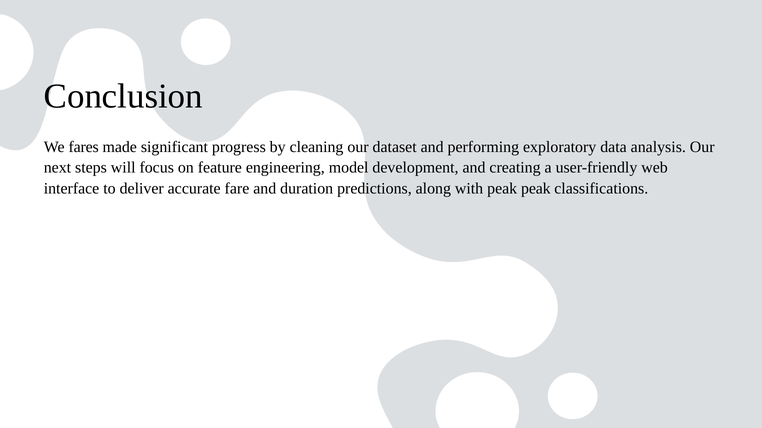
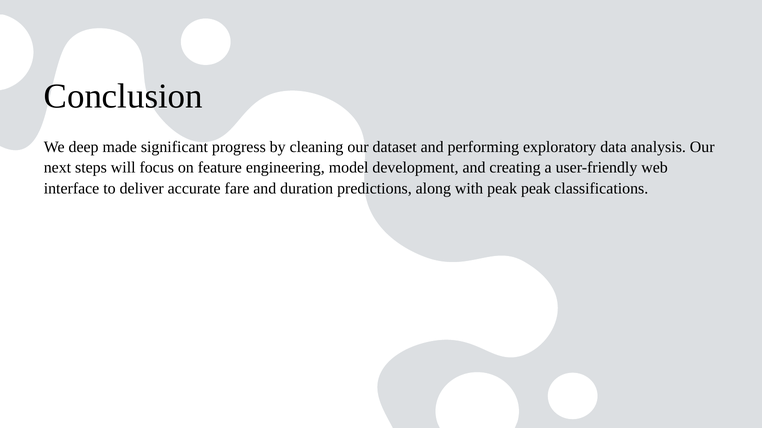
fares: fares -> deep (84, 147)
